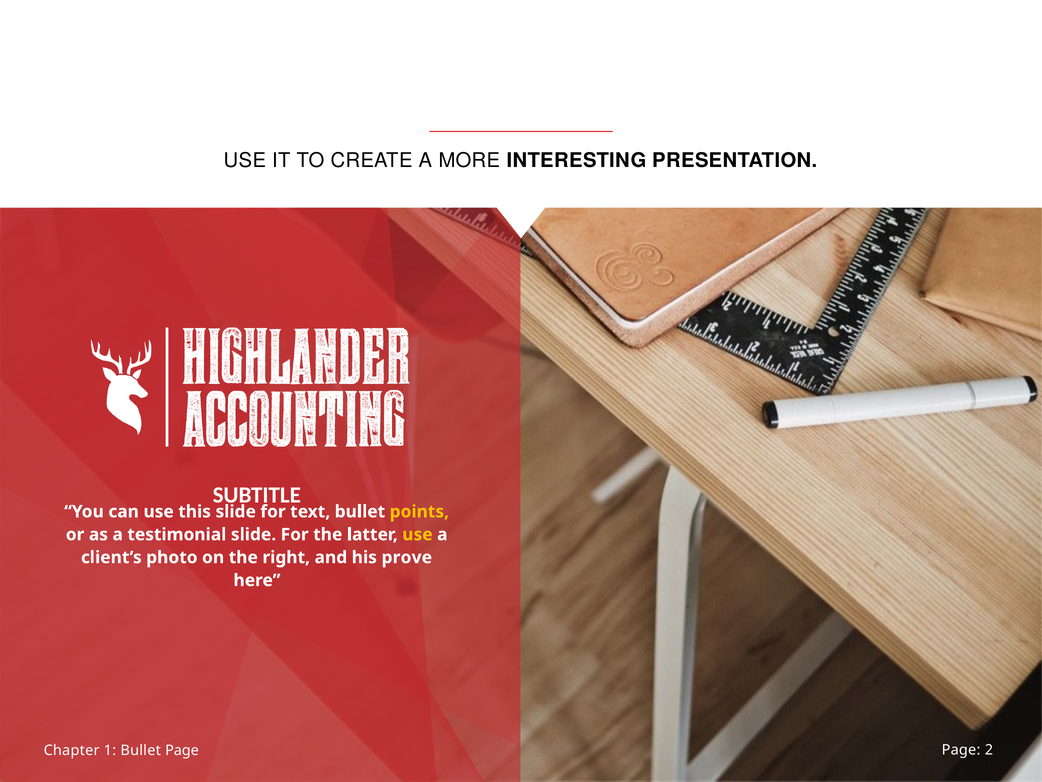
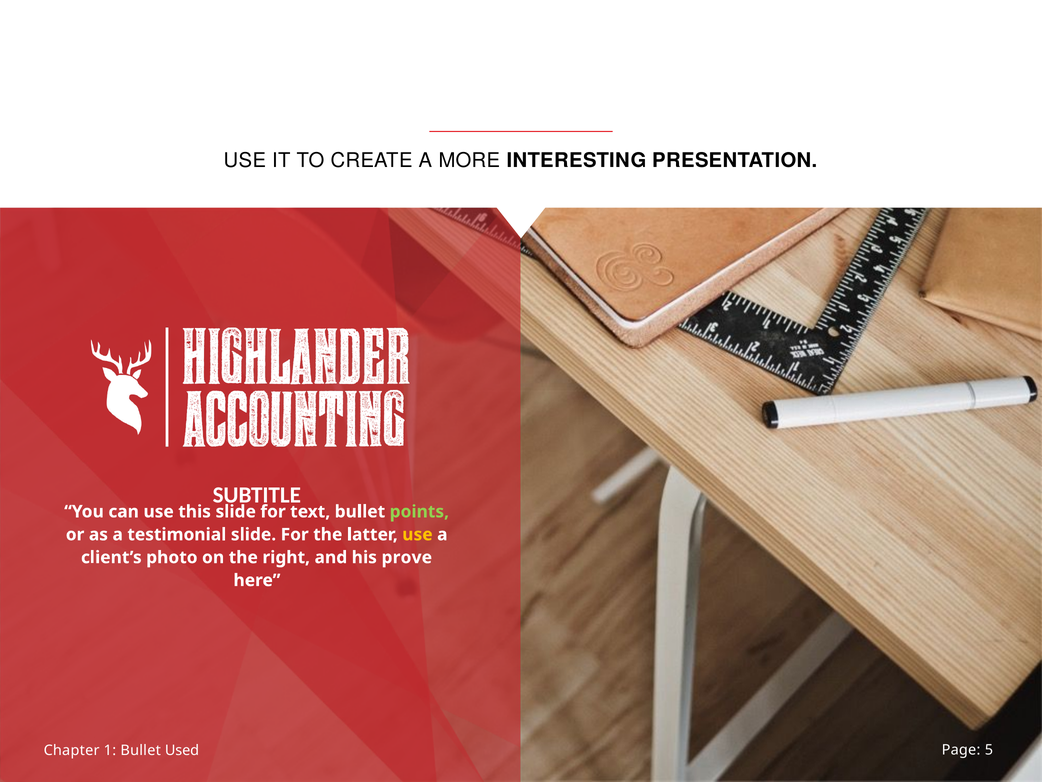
points colour: yellow -> light green (419, 511)
Bullet Page: Page -> Used (182, 750)
2: 2 -> 5 (989, 749)
